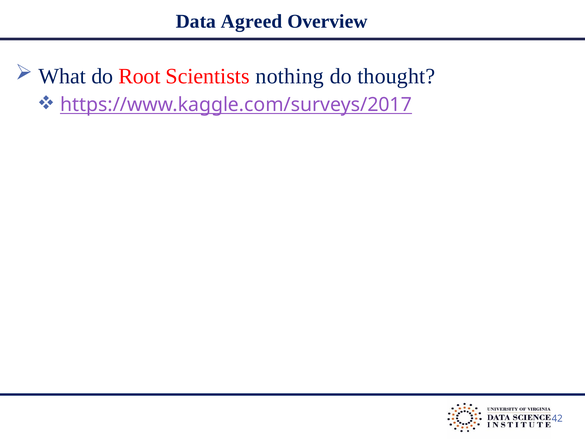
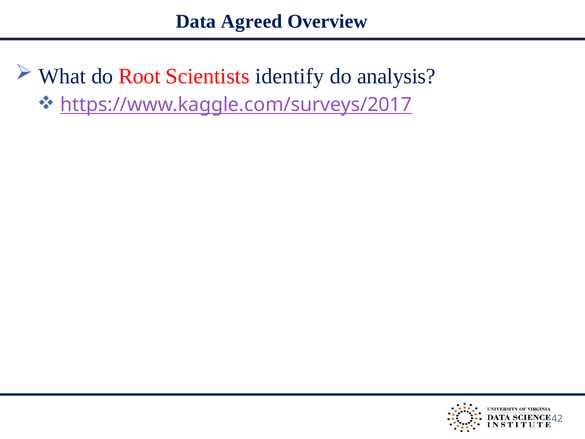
nothing: nothing -> identify (290, 76)
thought: thought -> analysis (396, 76)
